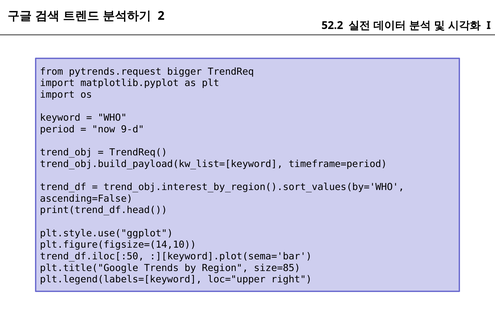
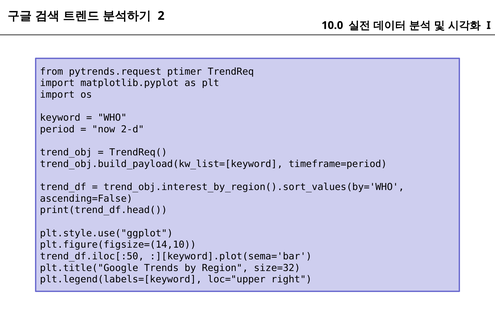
52.2: 52.2 -> 10.0 (332, 25)
bigger: bigger -> ptimer (185, 72)
9-d: 9-d -> 2-d (133, 129)
size=85: size=85 -> size=32 (277, 268)
